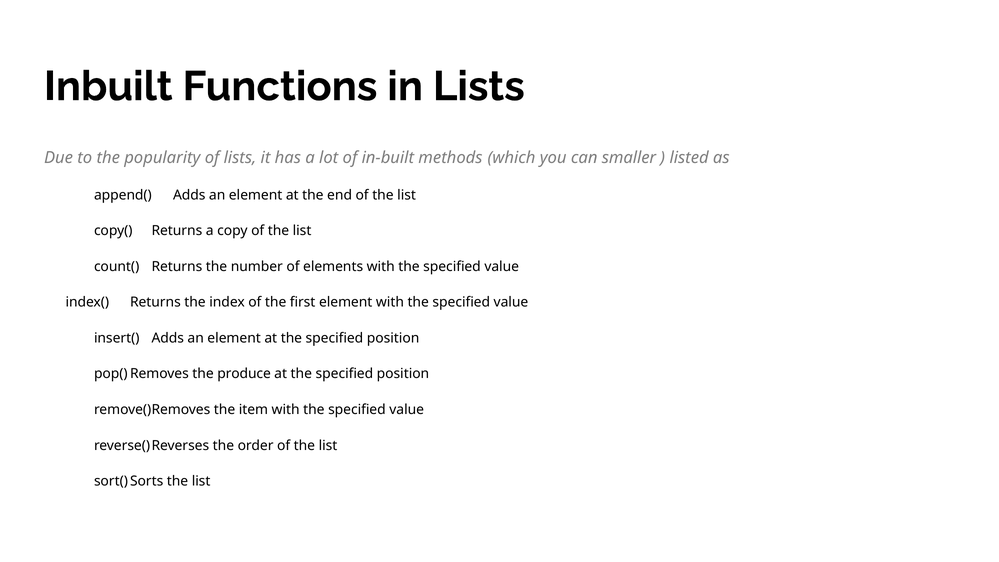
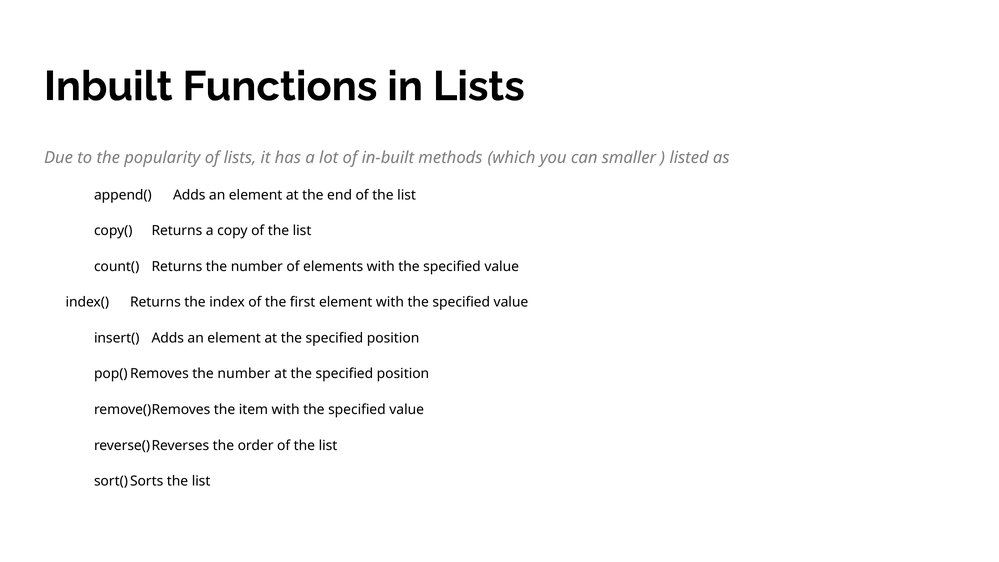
produce: produce -> number (244, 374)
